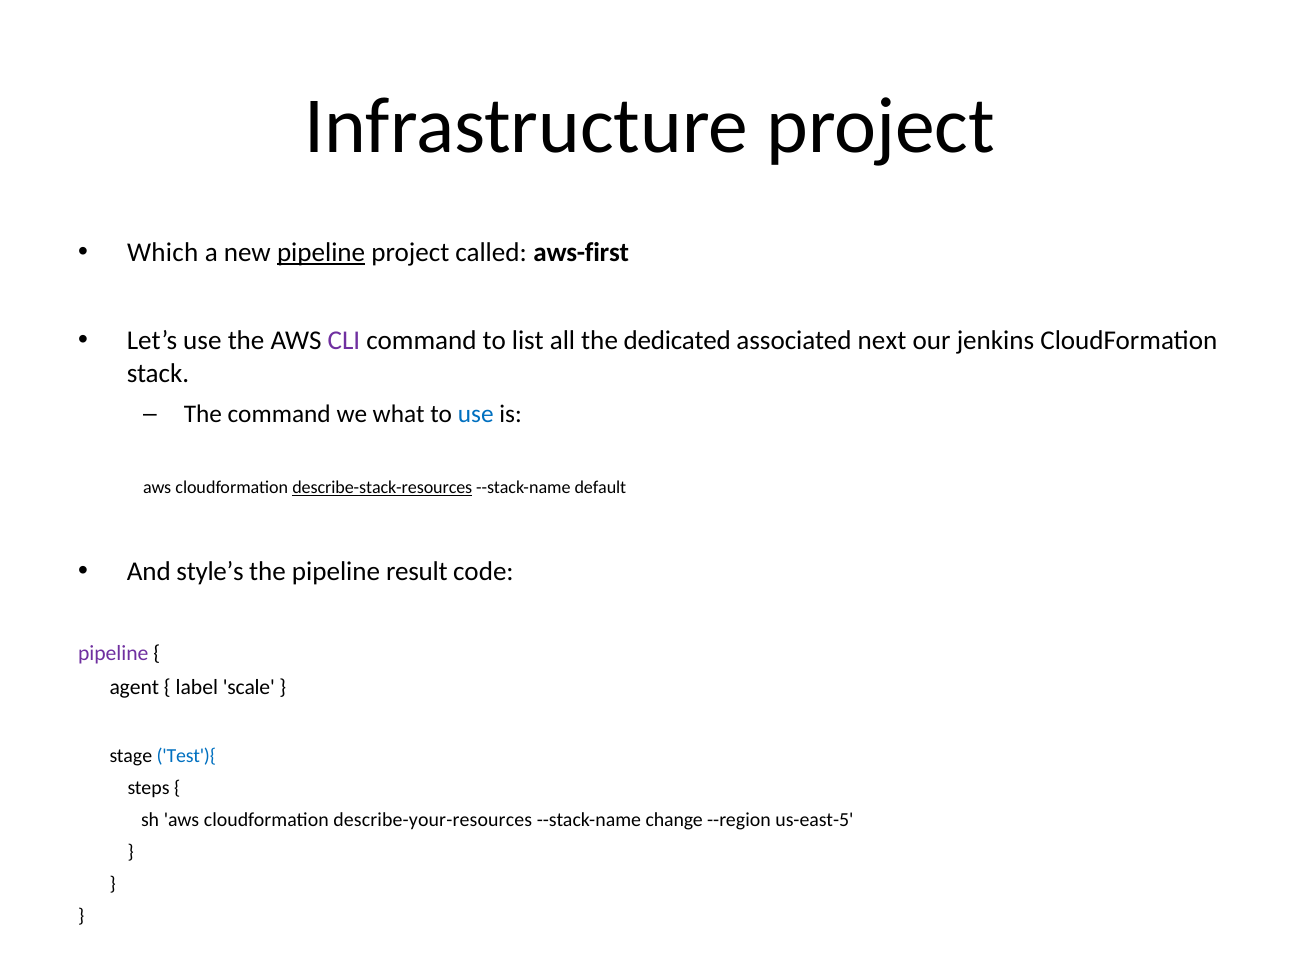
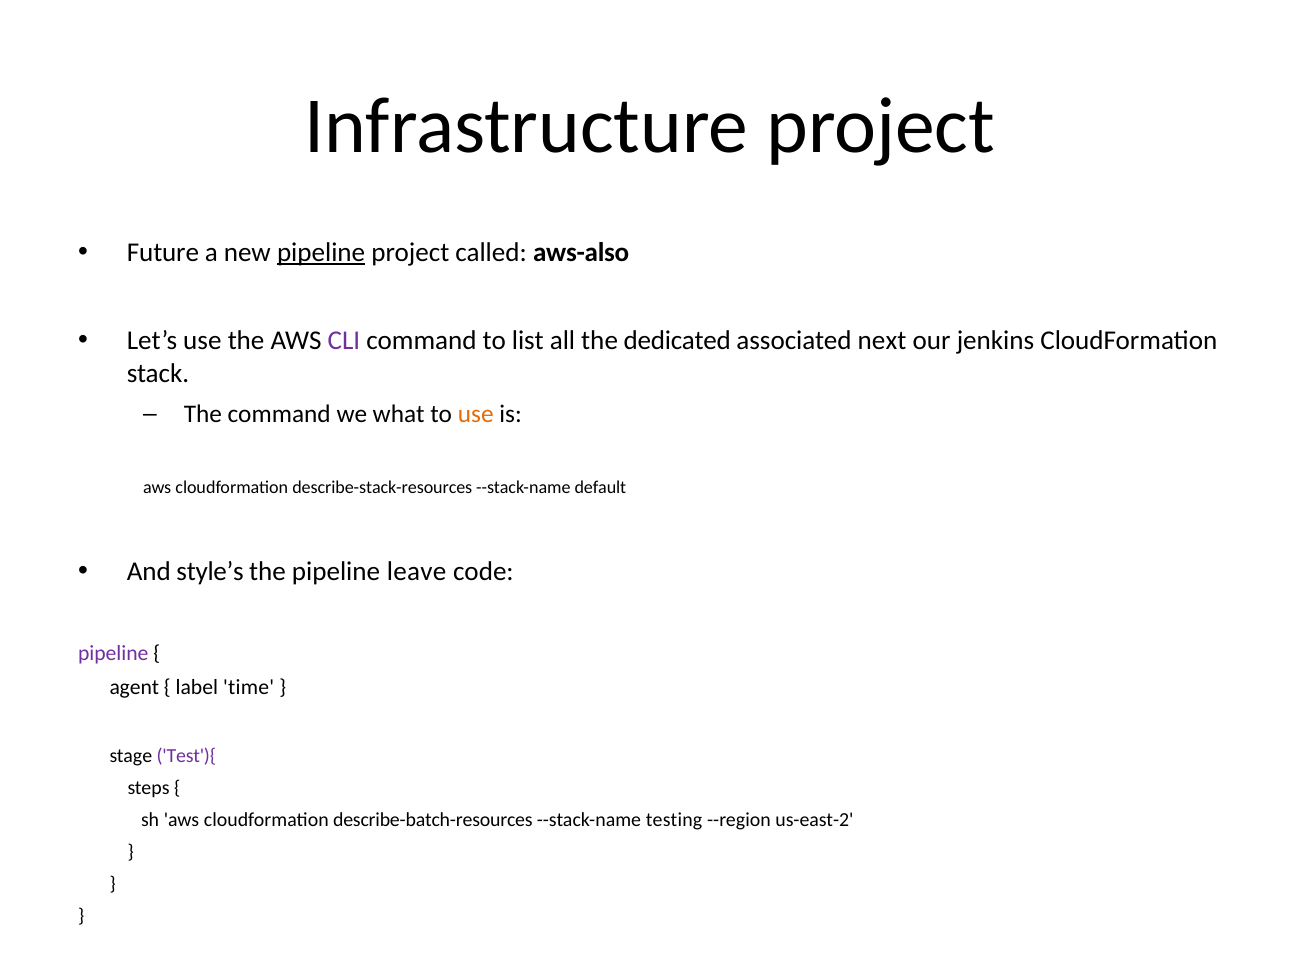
Which: Which -> Future (163, 252)
aws-first: aws-first -> aws-also (581, 252)
use colour: blue -> orange (476, 415)
describe-stack-resources underline: present -> none (382, 488)
result: result -> leave (417, 571)
scale: scale -> time (249, 688)
Test'){ colour: blue -> purple (186, 755)
describe-your-resources: describe-your-resources -> describe-batch-resources (433, 820)
change: change -> testing (674, 820)
us-east-5: us-east-5 -> us-east-2 (814, 820)
